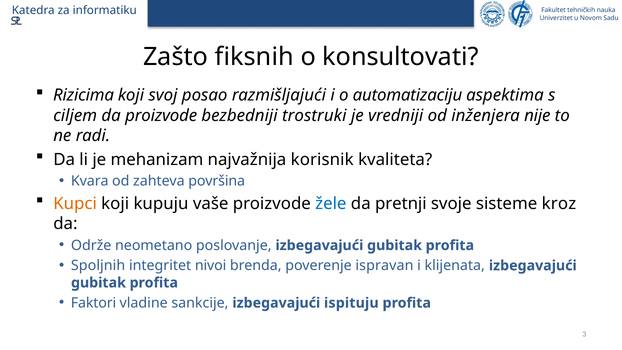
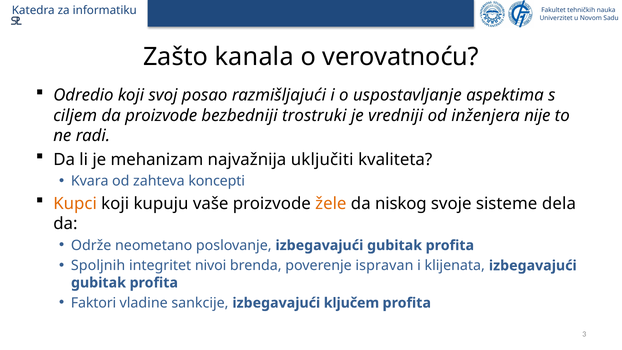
fiksnih: fiksnih -> kanala (254, 57)
konsultovati: konsultovati -> verovatnoću (401, 57)
Rizicima: Rizicima -> Odredio (83, 95)
automatizaciju: automatizaciju -> uspostavljanje (407, 95)
korisnik: korisnik -> uključiti (322, 159)
površina: površina -> koncepti (217, 181)
žele colour: blue -> orange (331, 204)
pretnji: pretnji -> niskog (401, 204)
kroz: kroz -> dela (559, 204)
ispituju: ispituju -> ključem (352, 303)
